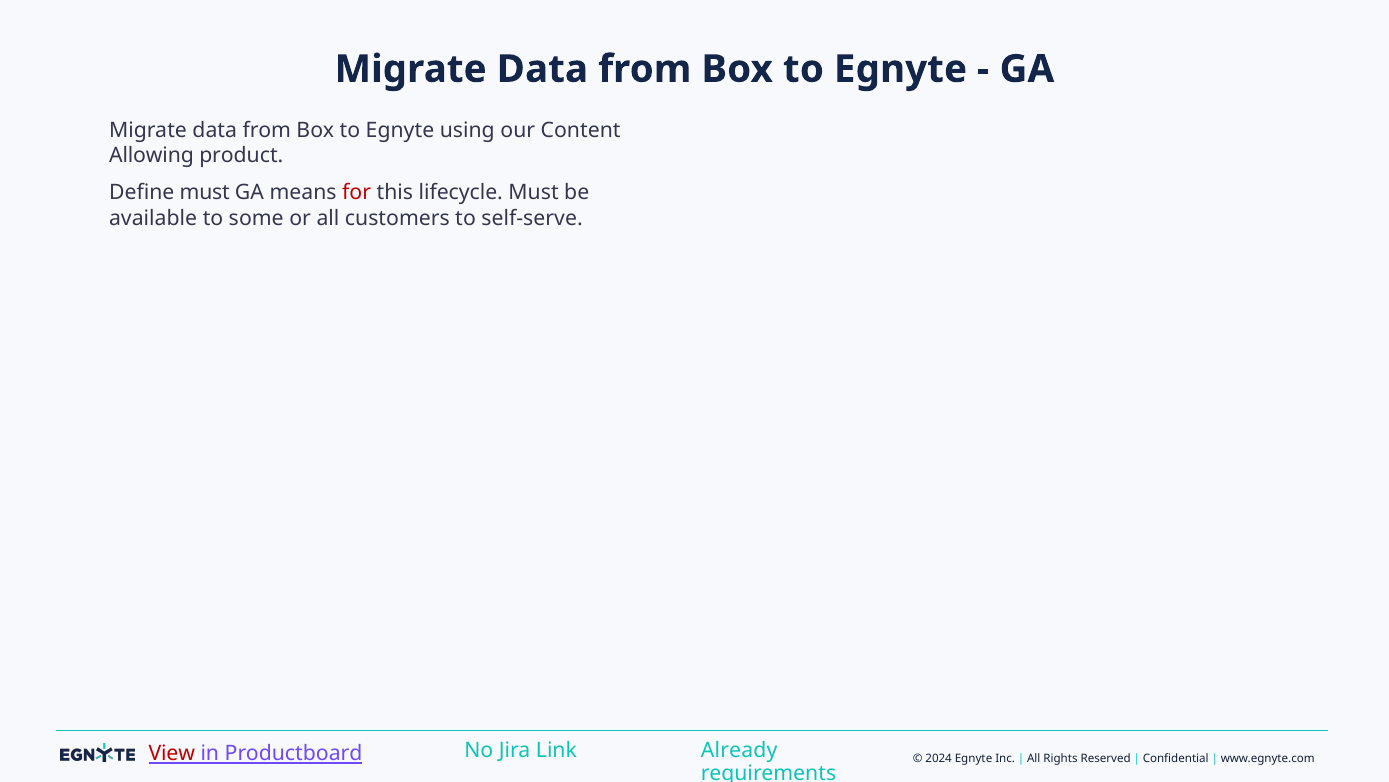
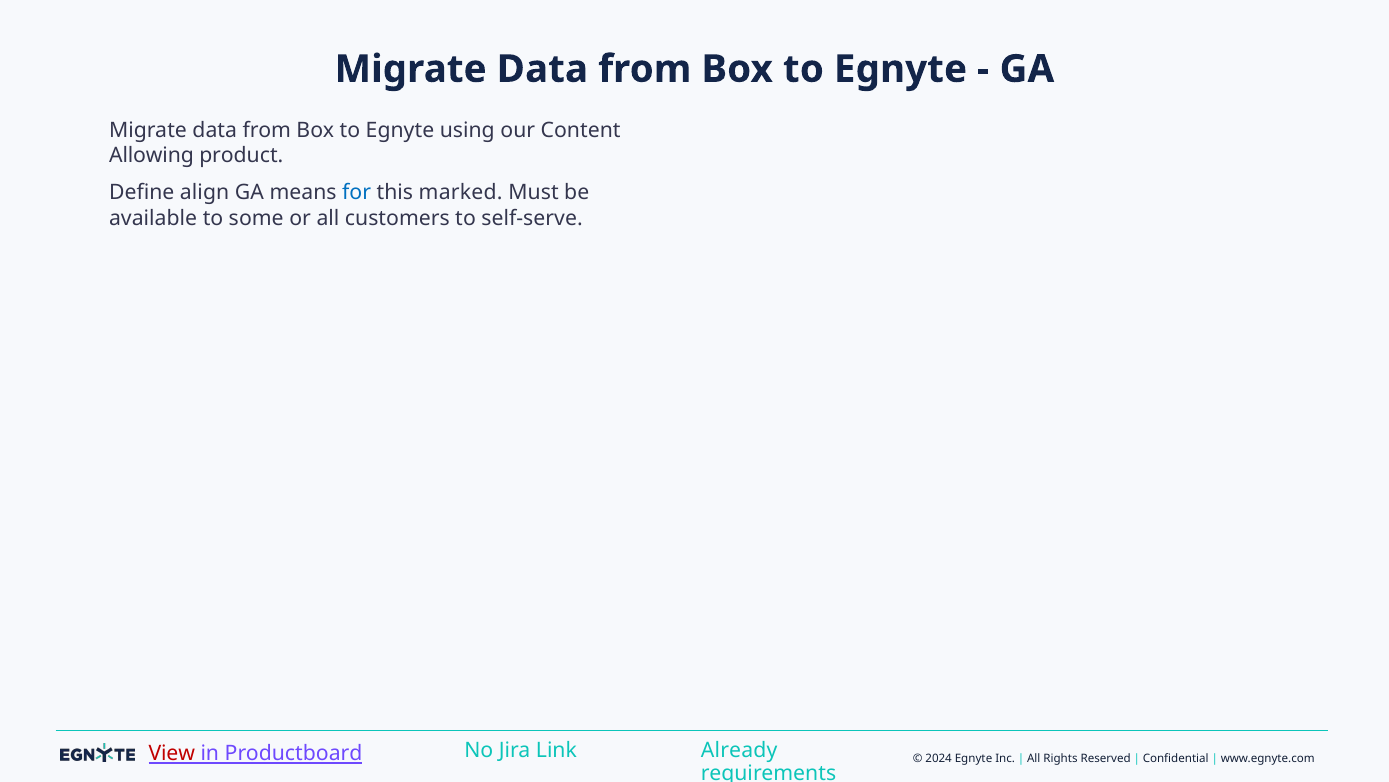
Define must: must -> align (205, 193)
for colour: red -> blue (357, 193)
lifecycle: lifecycle -> marked (461, 193)
